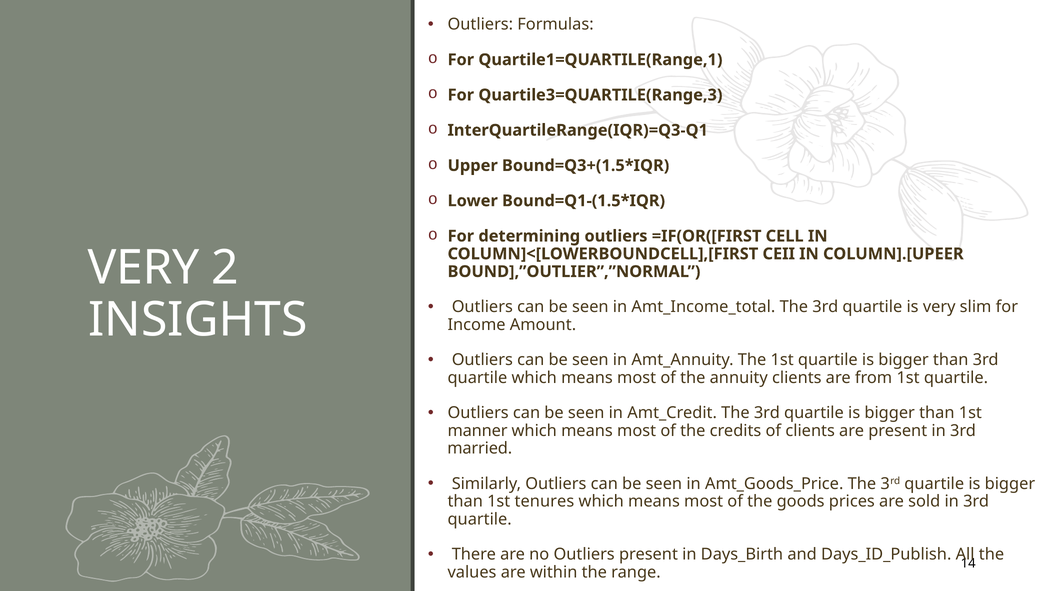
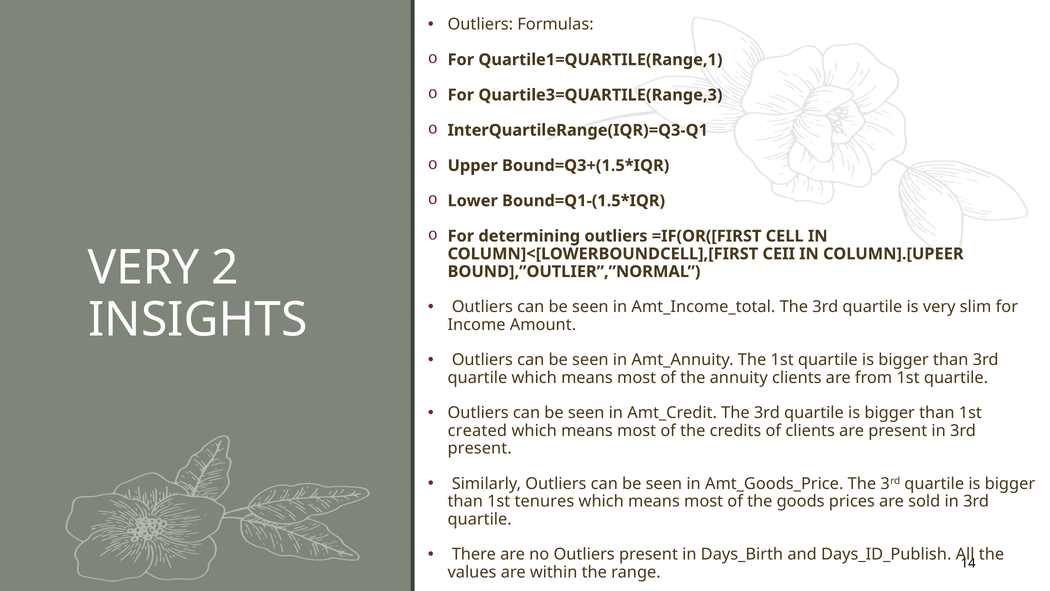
manner: manner -> created (477, 430)
married: married -> present (480, 448)
